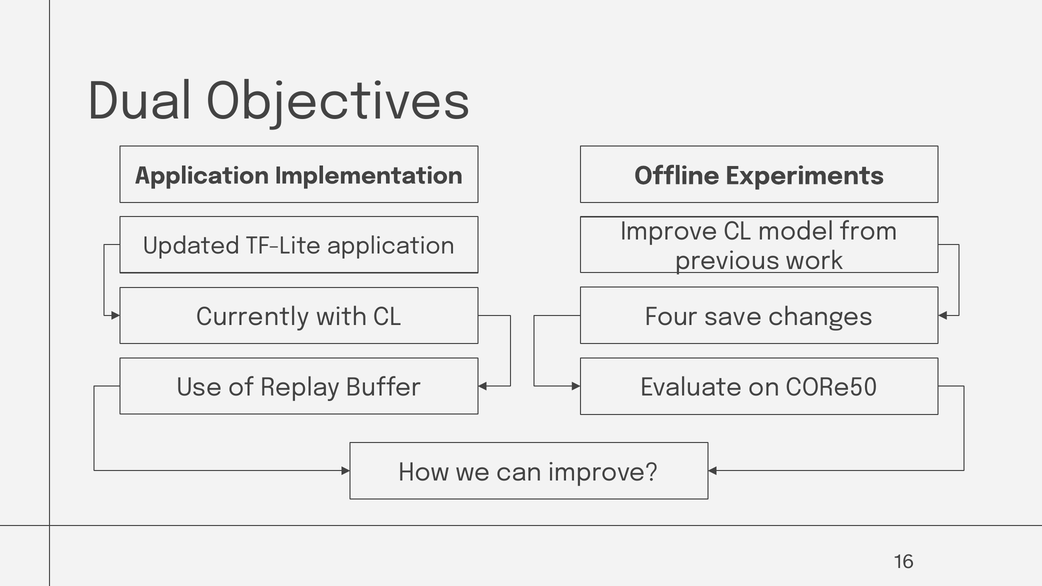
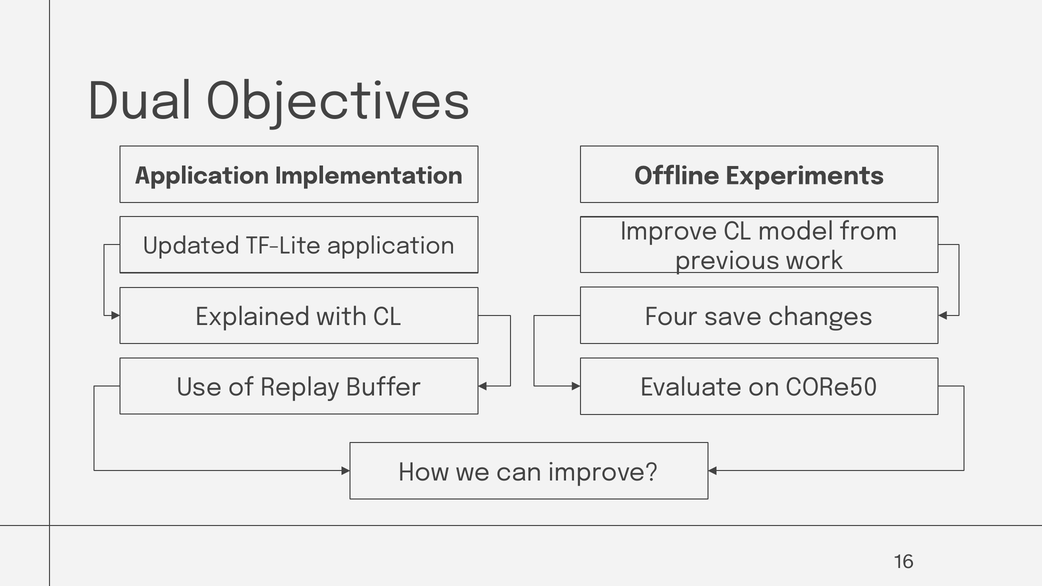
Currently: Currently -> Explained (253, 317)
